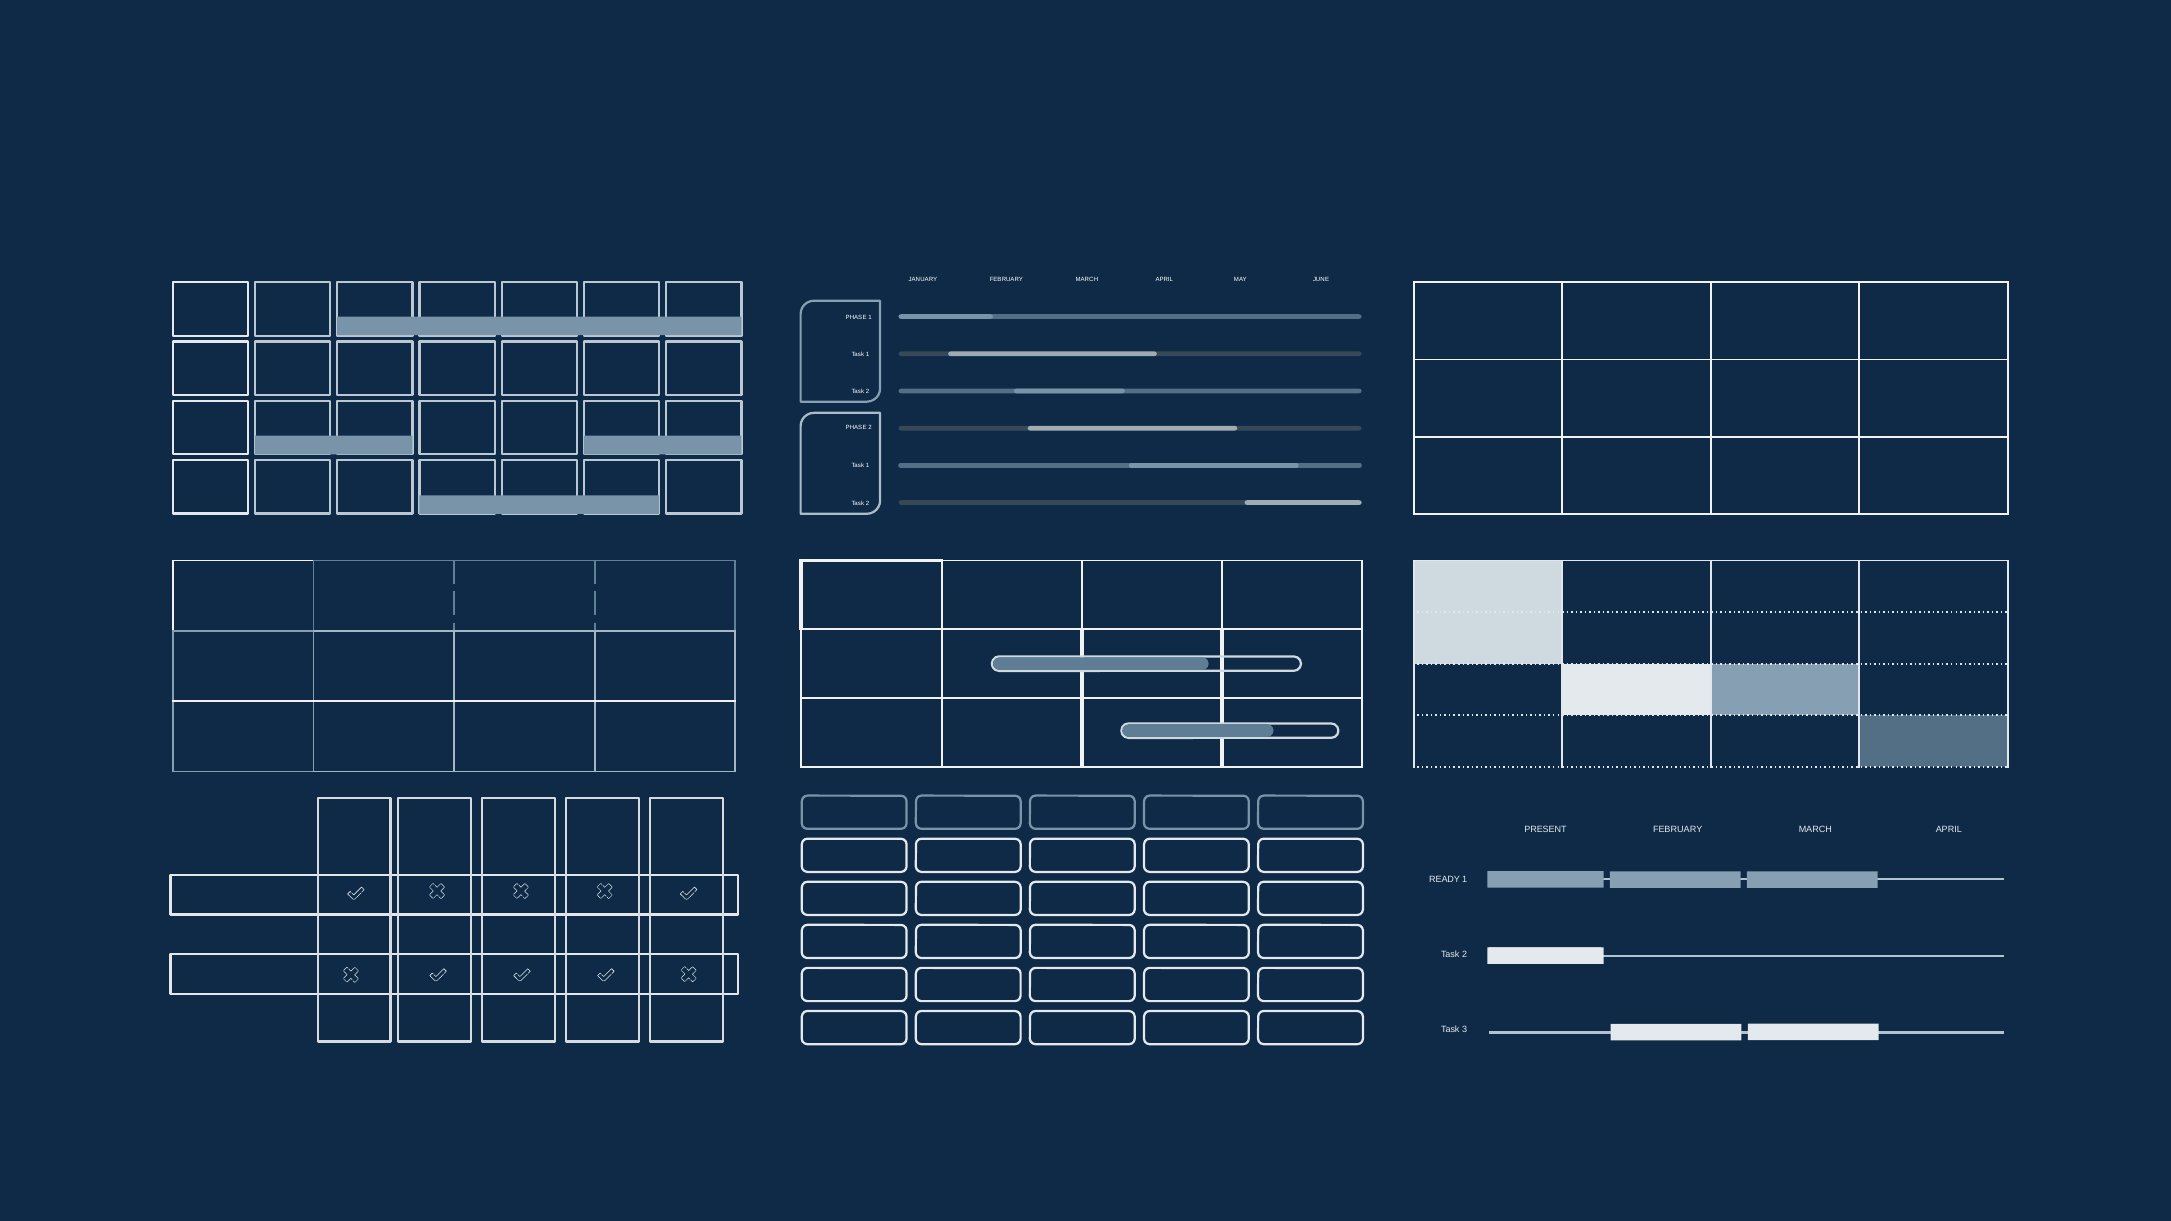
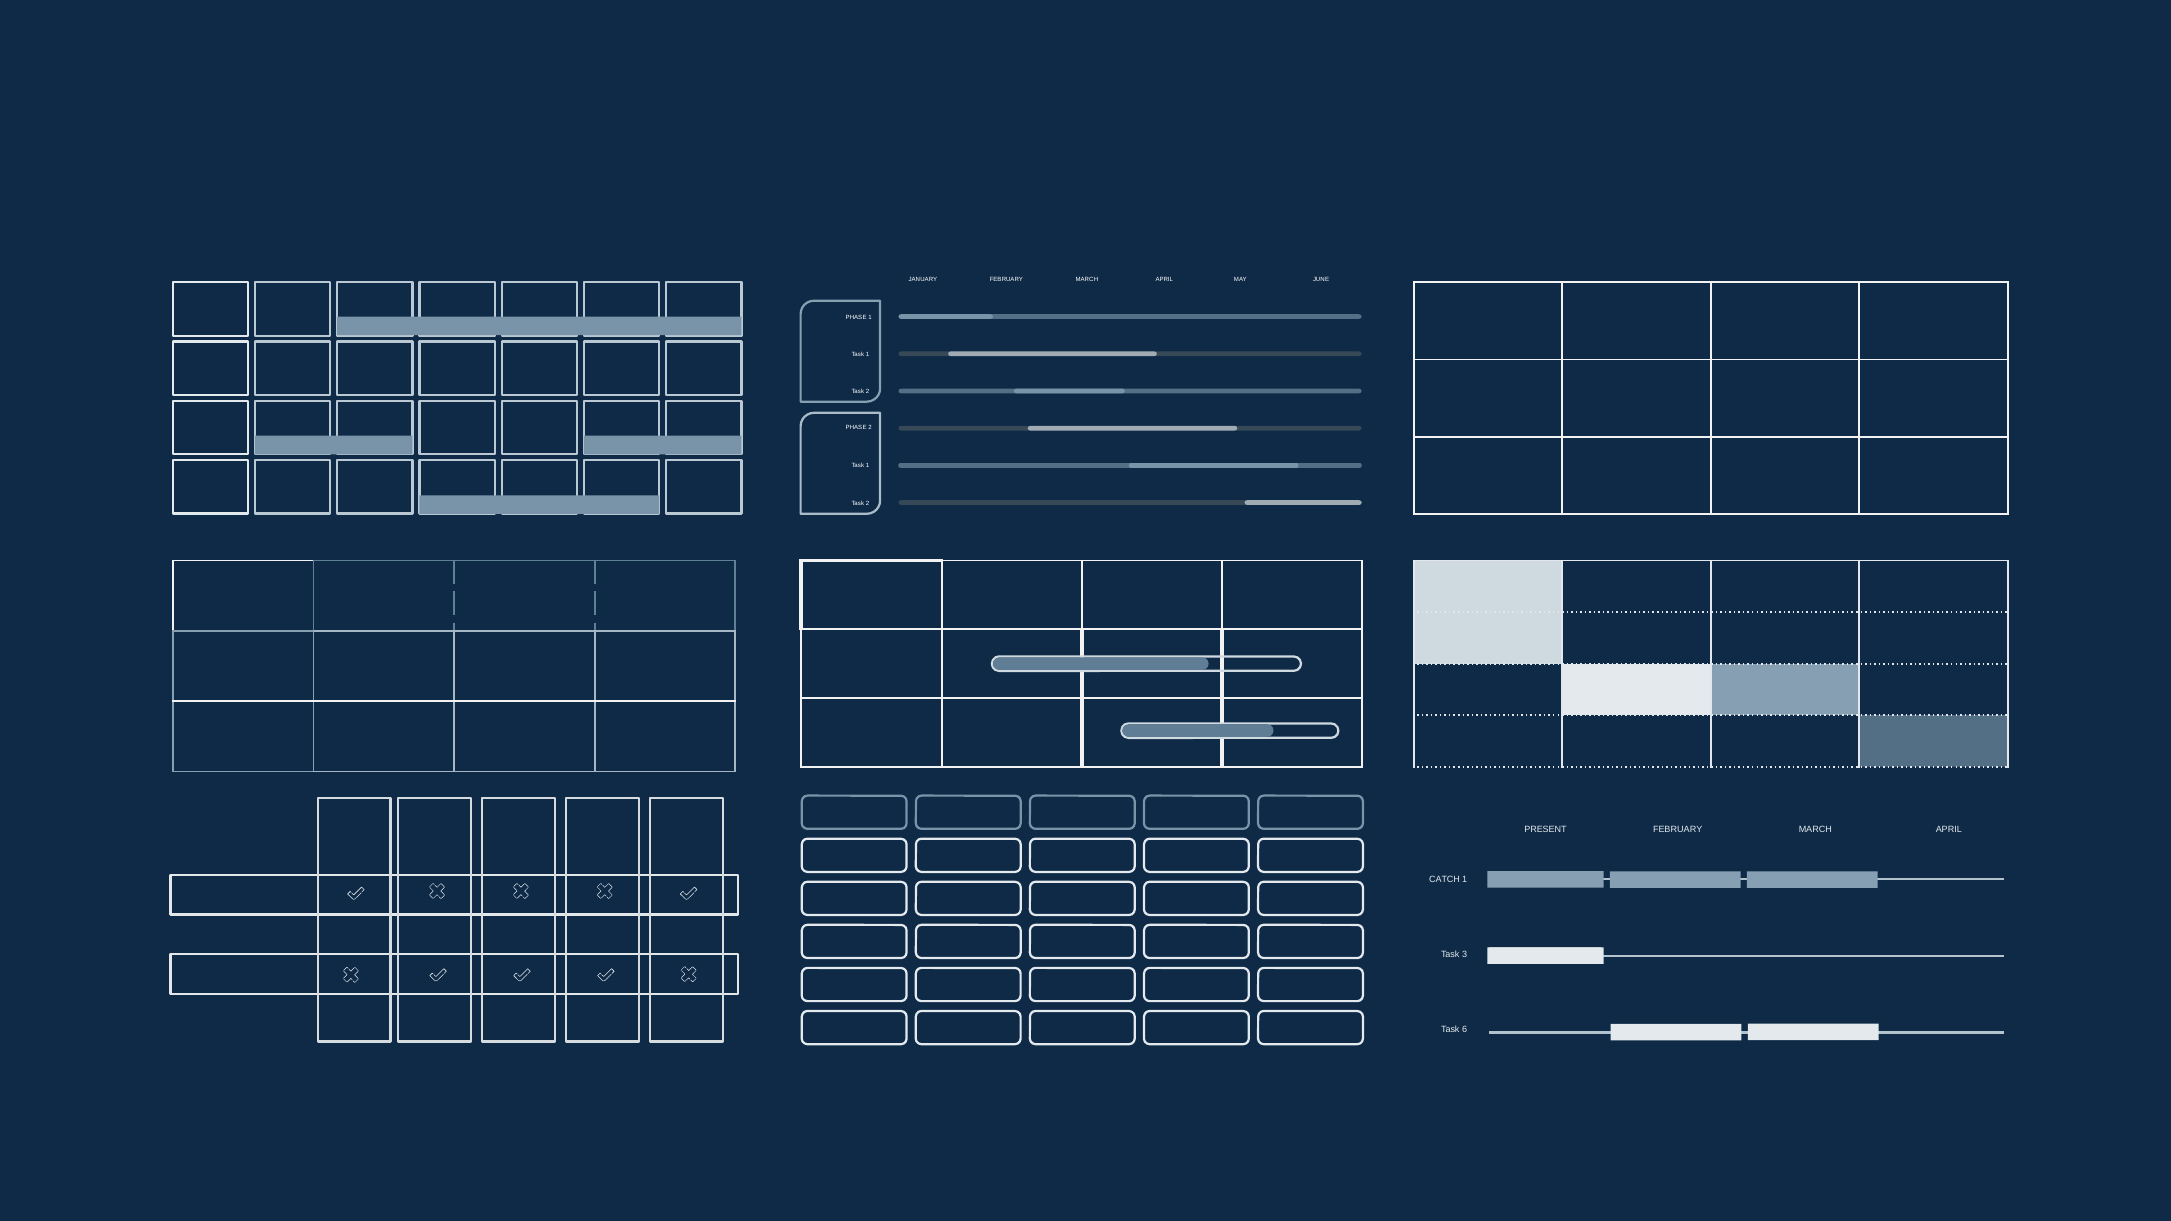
READY: READY -> CATCH (1445, 880)
2: 2 -> 3 (1465, 955)
3: 3 -> 6 (1465, 1030)
